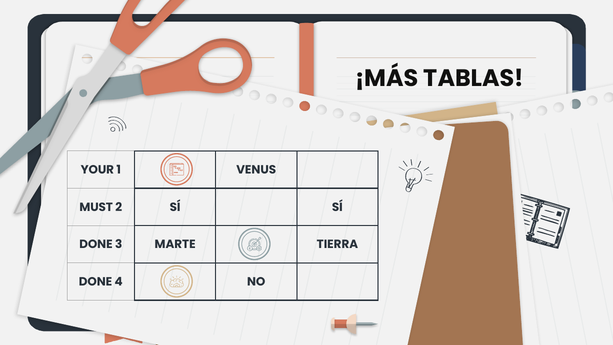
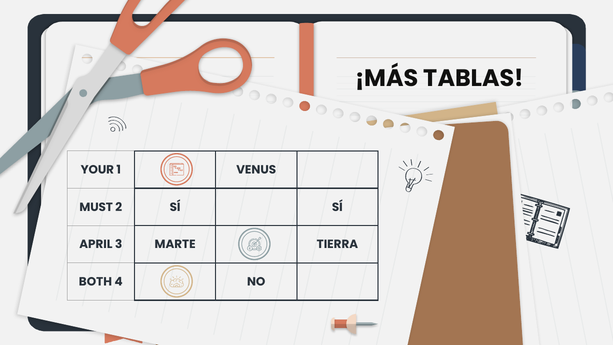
DONE: DONE -> APRIL (96, 244)
DONE: DONE -> BOTH (95, 282)
